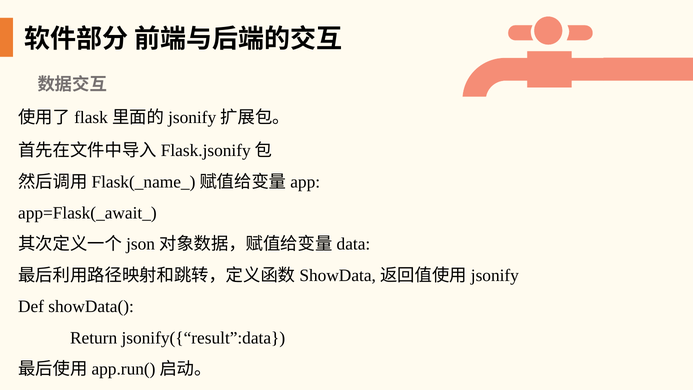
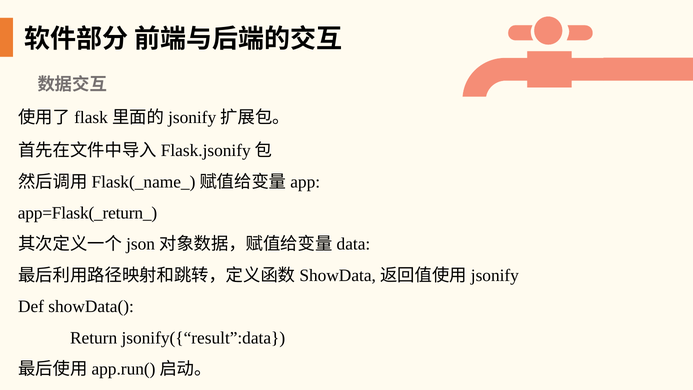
app=Flask(_await_: app=Flask(_await_ -> app=Flask(_return_ (87, 213)
